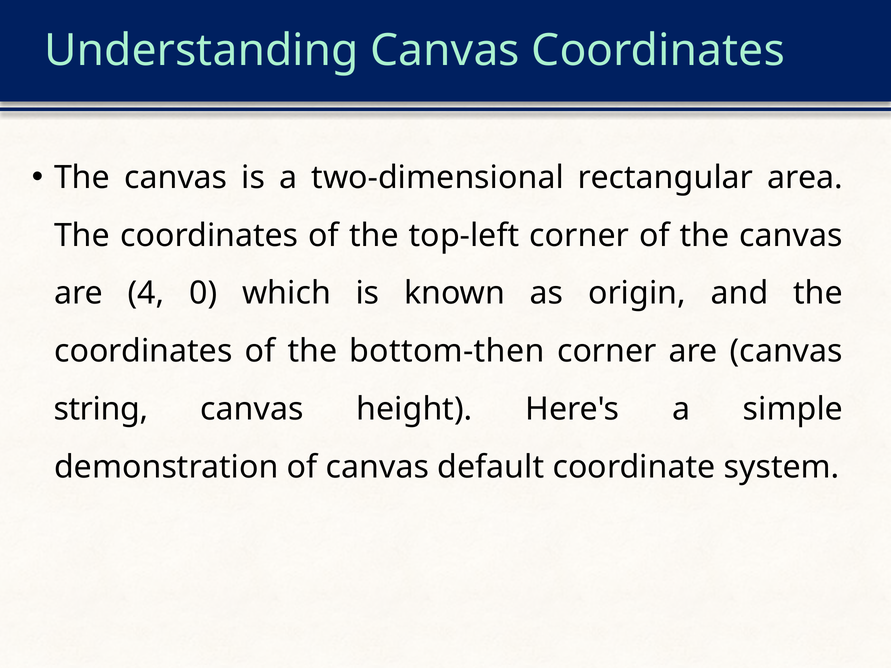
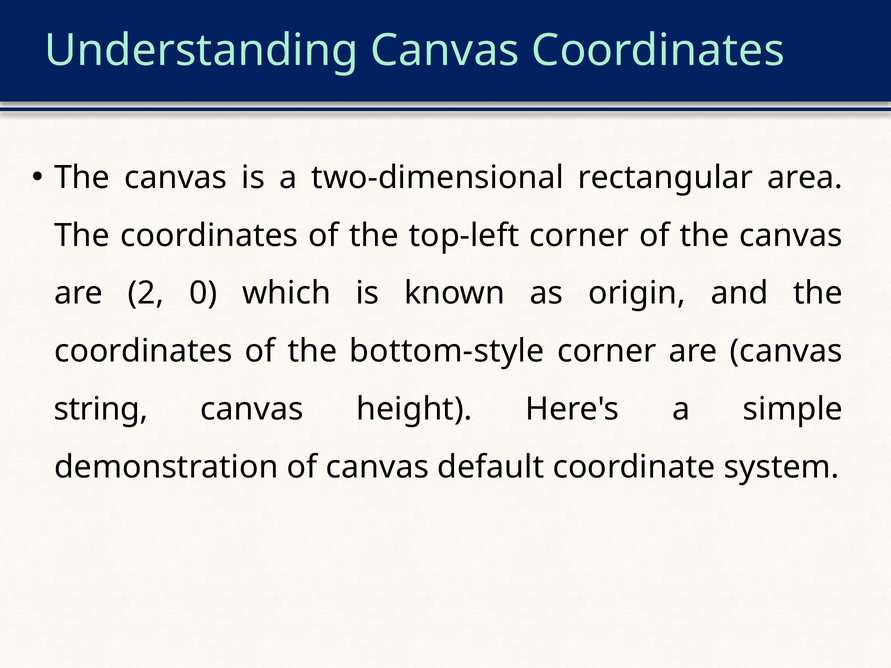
4: 4 -> 2 (146, 293)
bottom-then: bottom-then -> bottom-style (447, 351)
